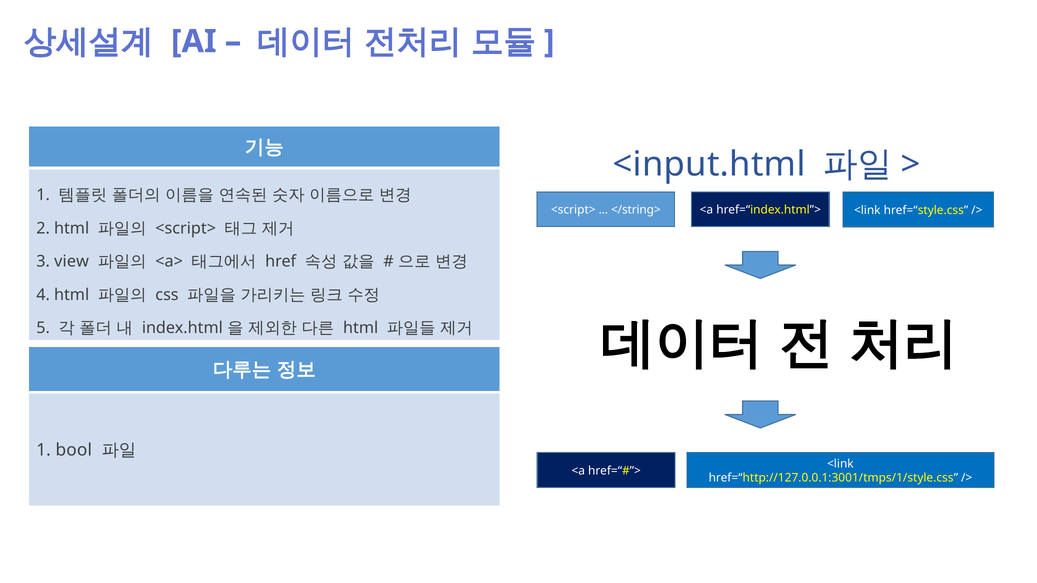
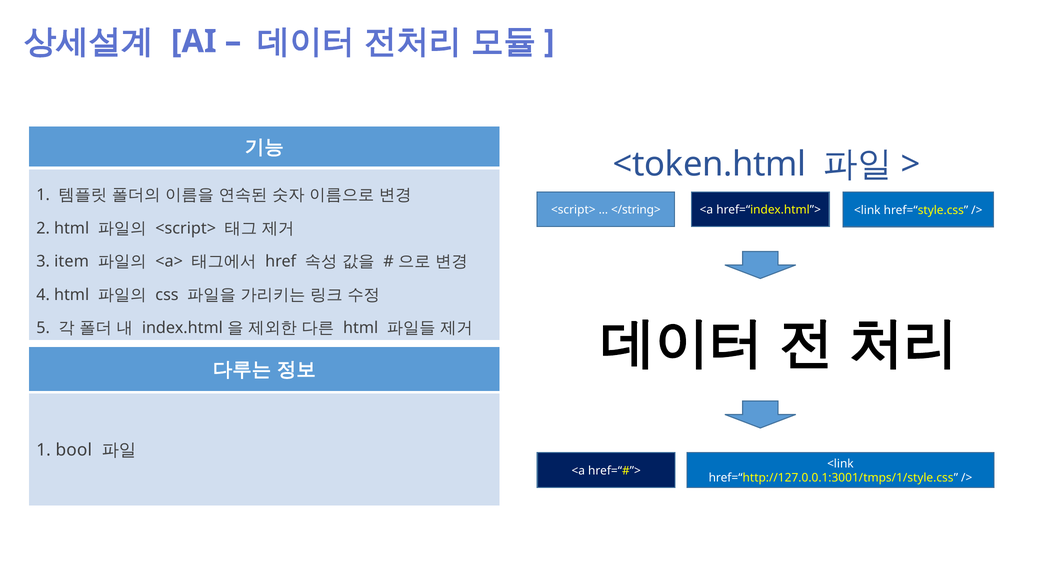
<input.html: <input.html -> <token.html (710, 165)
view: view -> item (72, 262)
